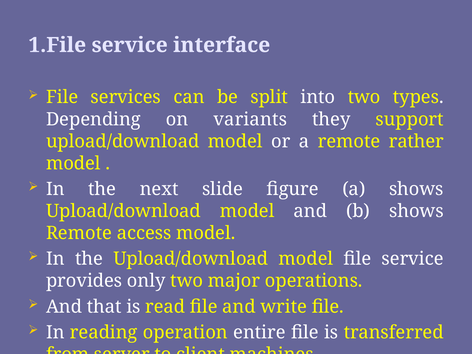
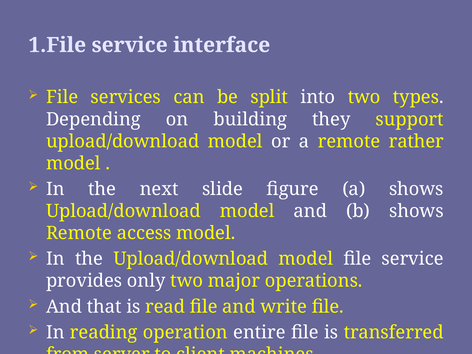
variants: variants -> building (250, 119)
